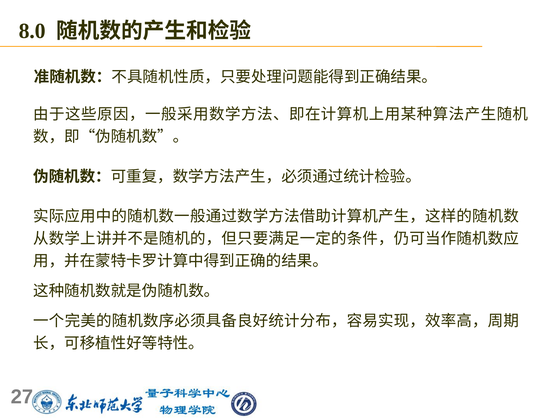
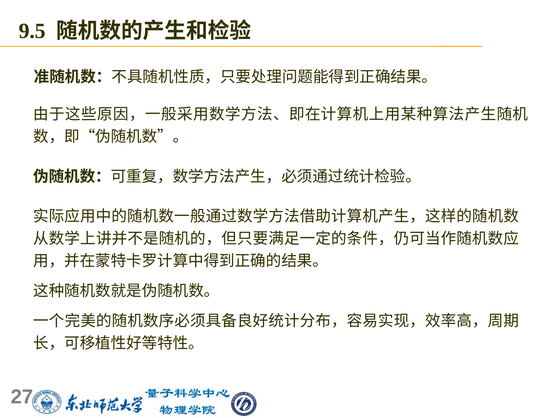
8.0: 8.0 -> 9.5 (32, 31)
